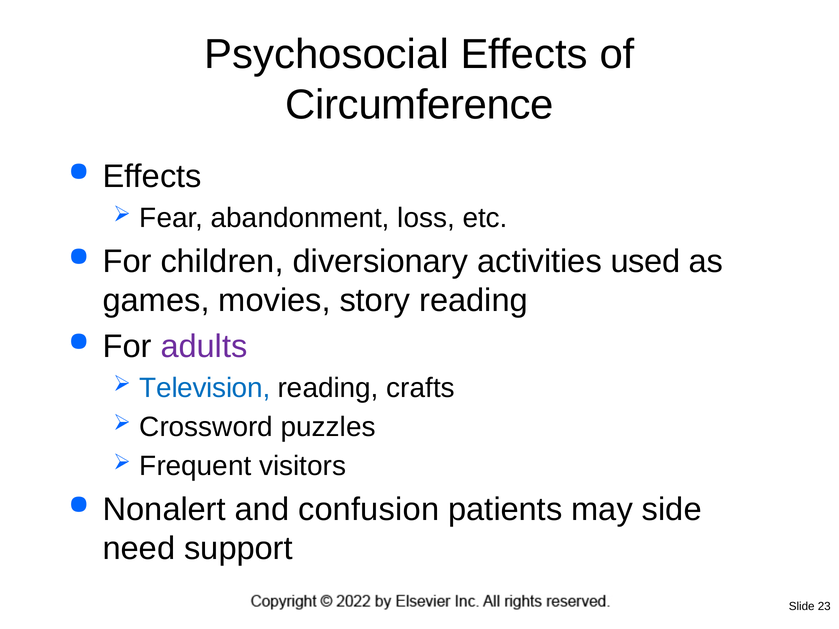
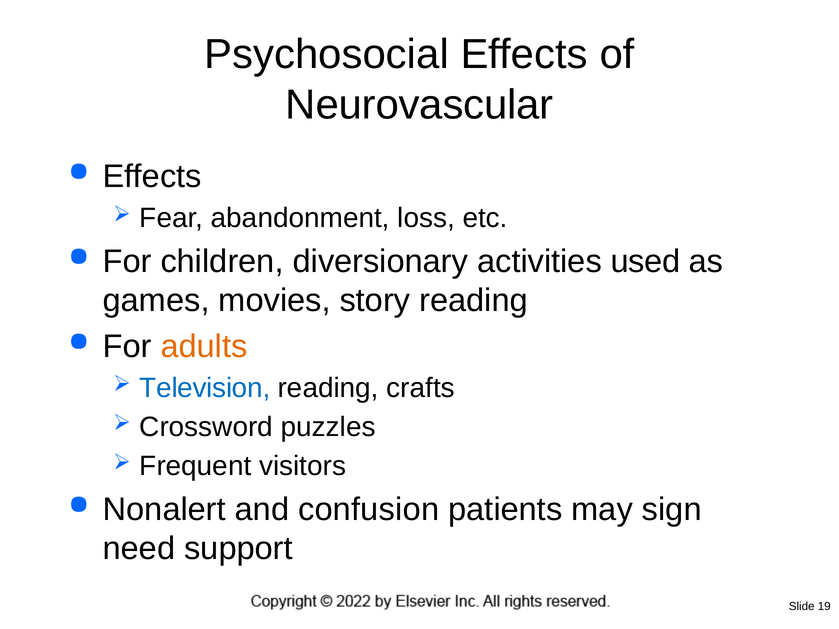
Circumference: Circumference -> Neurovascular (419, 105)
adults colour: purple -> orange (204, 346)
side: side -> sign (672, 510)
23: 23 -> 19 (824, 607)
